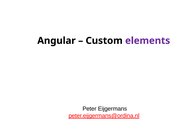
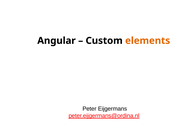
elements colour: purple -> orange (148, 41)
